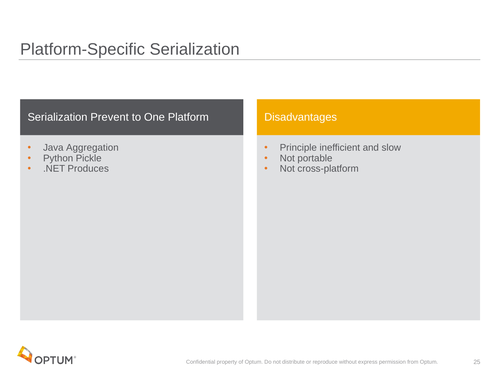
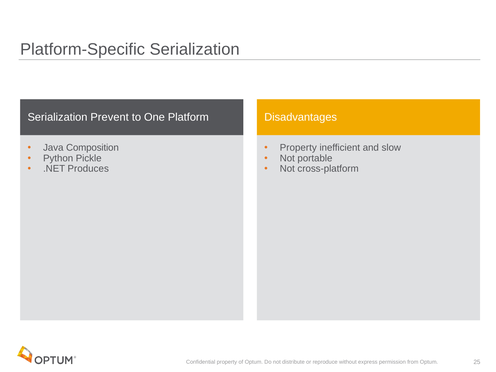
Aggregation: Aggregation -> Composition (92, 148)
Principle: Principle -> Property (298, 148)
